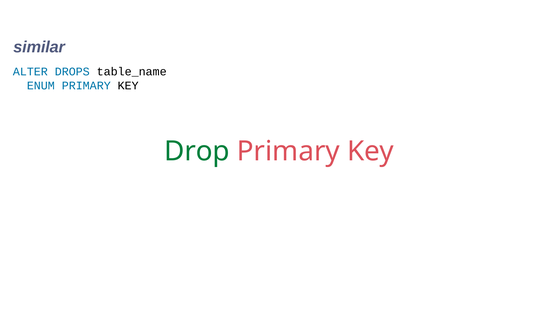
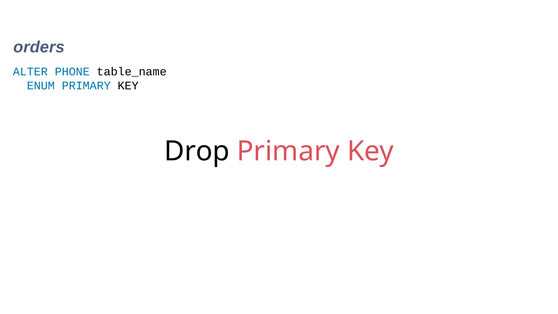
similar: similar -> orders (39, 47)
DROPS: DROPS -> PHONE (72, 72)
Drop colour: green -> black (197, 151)
